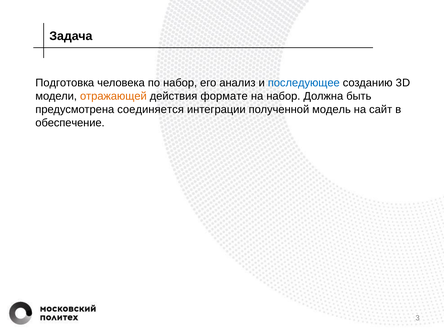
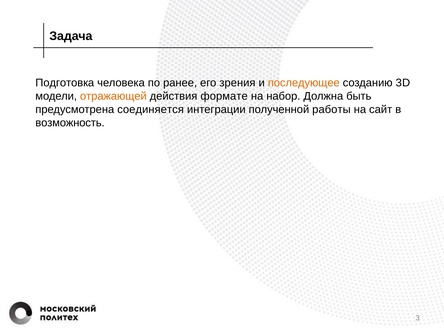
по набор: набор -> ранее (180, 83)
анализ: анализ -> зрения (237, 83)
последующее colour: blue -> orange (304, 83)
модель: модель -> работы (331, 109)
обеспечение: обеспечение -> возможность (70, 123)
